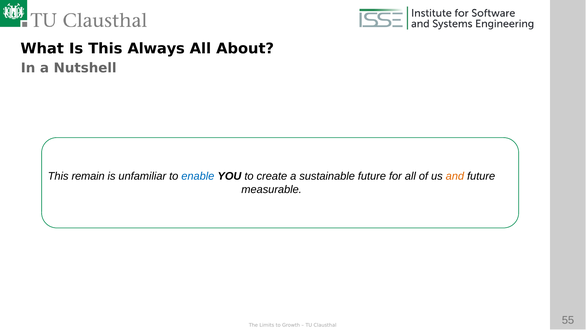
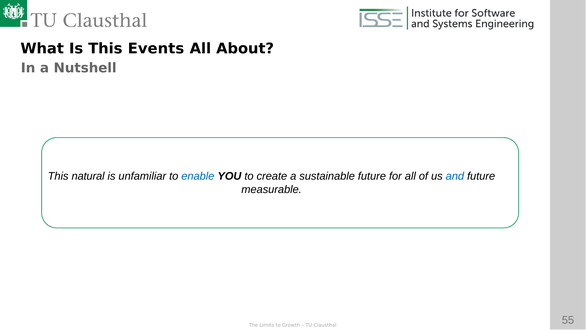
Always: Always -> Events (156, 49)
remain: remain -> natural (88, 176)
and colour: orange -> blue (455, 176)
